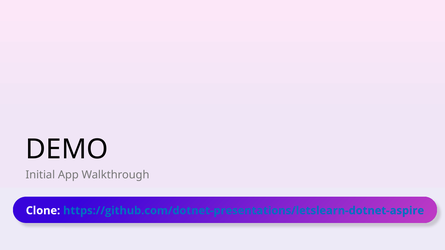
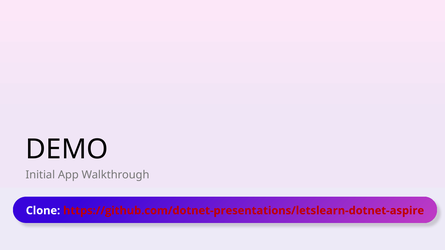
https://github.com/dotnet-presentations/letslearn-dotnet-aspire colour: blue -> red (244, 211)
